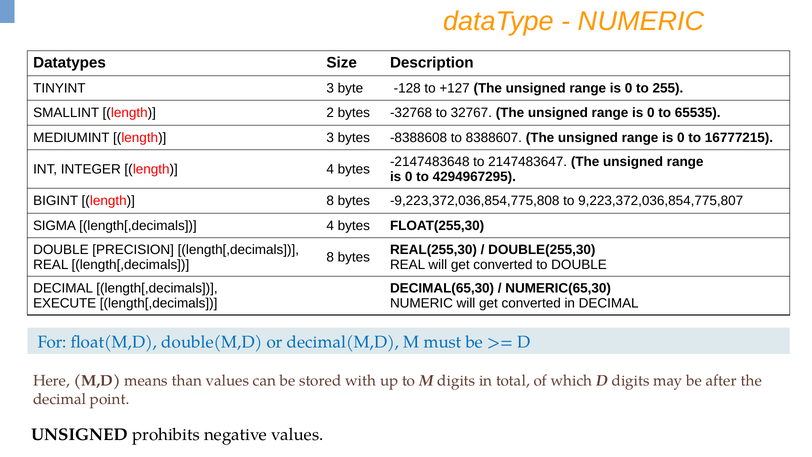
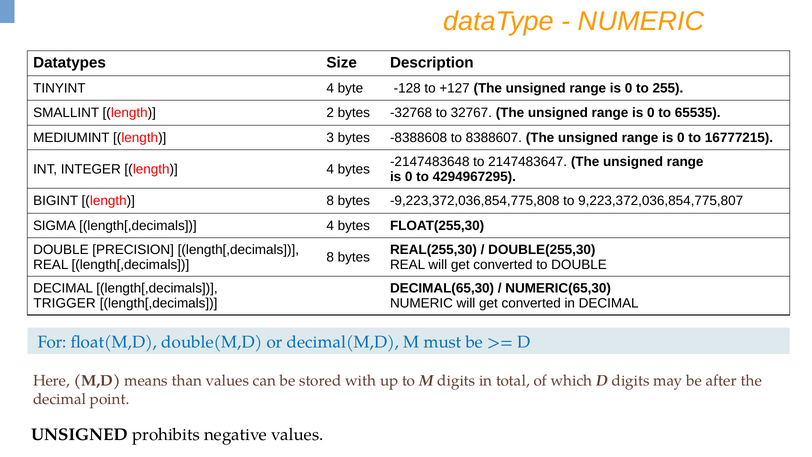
TINYINT 3: 3 -> 4 (330, 88)
EXECUTE: EXECUTE -> TRIGGER (65, 303)
